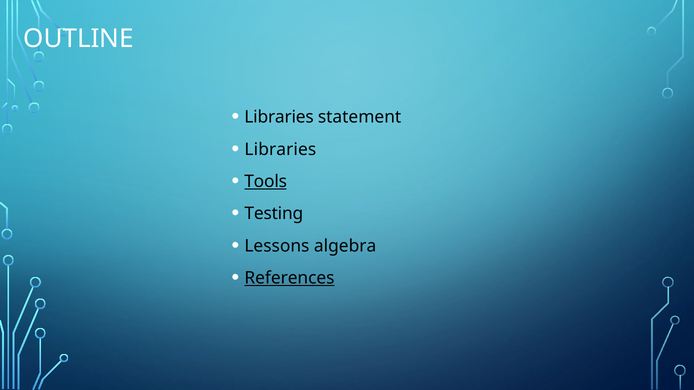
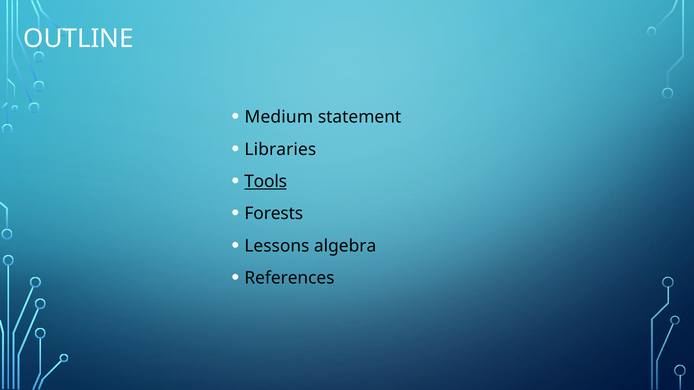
Libraries: Libraries -> Medium (279, 117)
Testing: Testing -> Forests (274, 214)
References underline: present -> none (289, 278)
